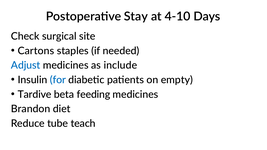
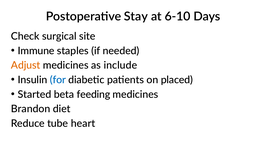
4-10: 4-10 -> 6-10 (178, 17)
Cartons: Cartons -> Immune (36, 51)
Adjust colour: blue -> orange (26, 65)
empty: empty -> placed (177, 80)
Tardive: Tardive -> Started (34, 95)
teach: teach -> heart (83, 124)
